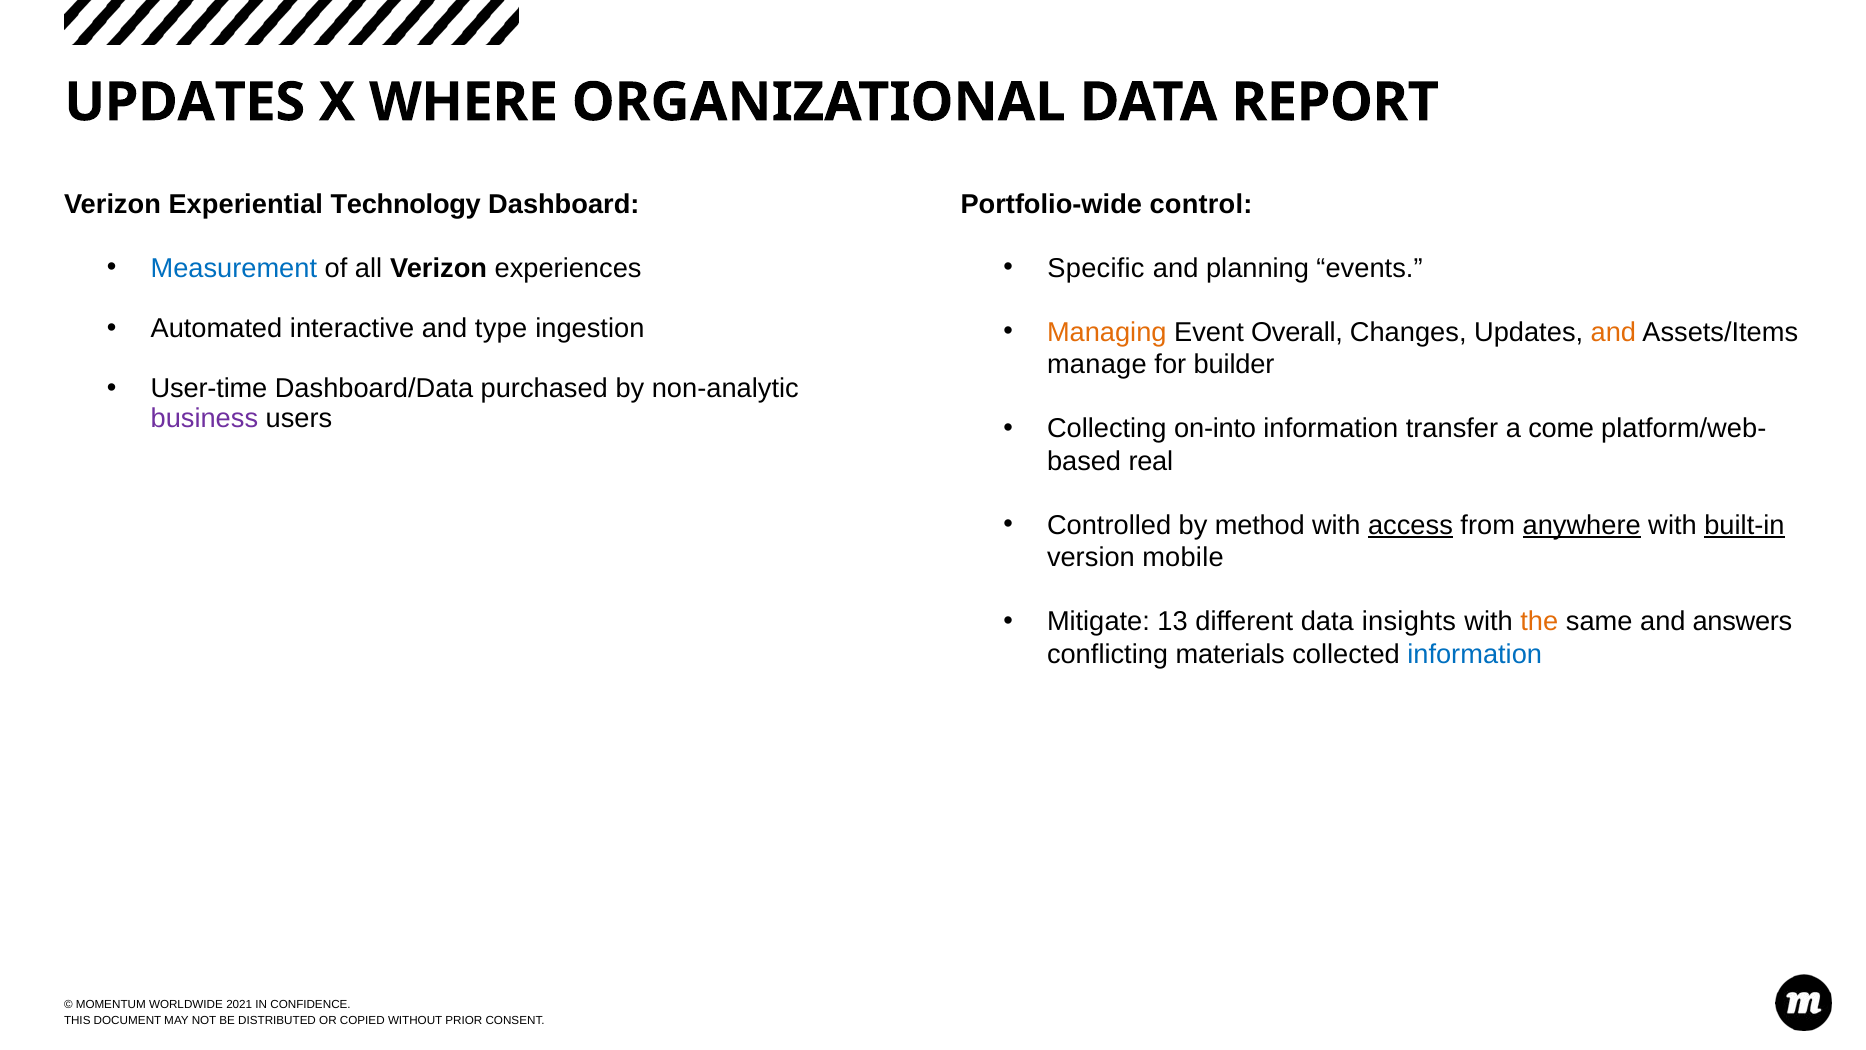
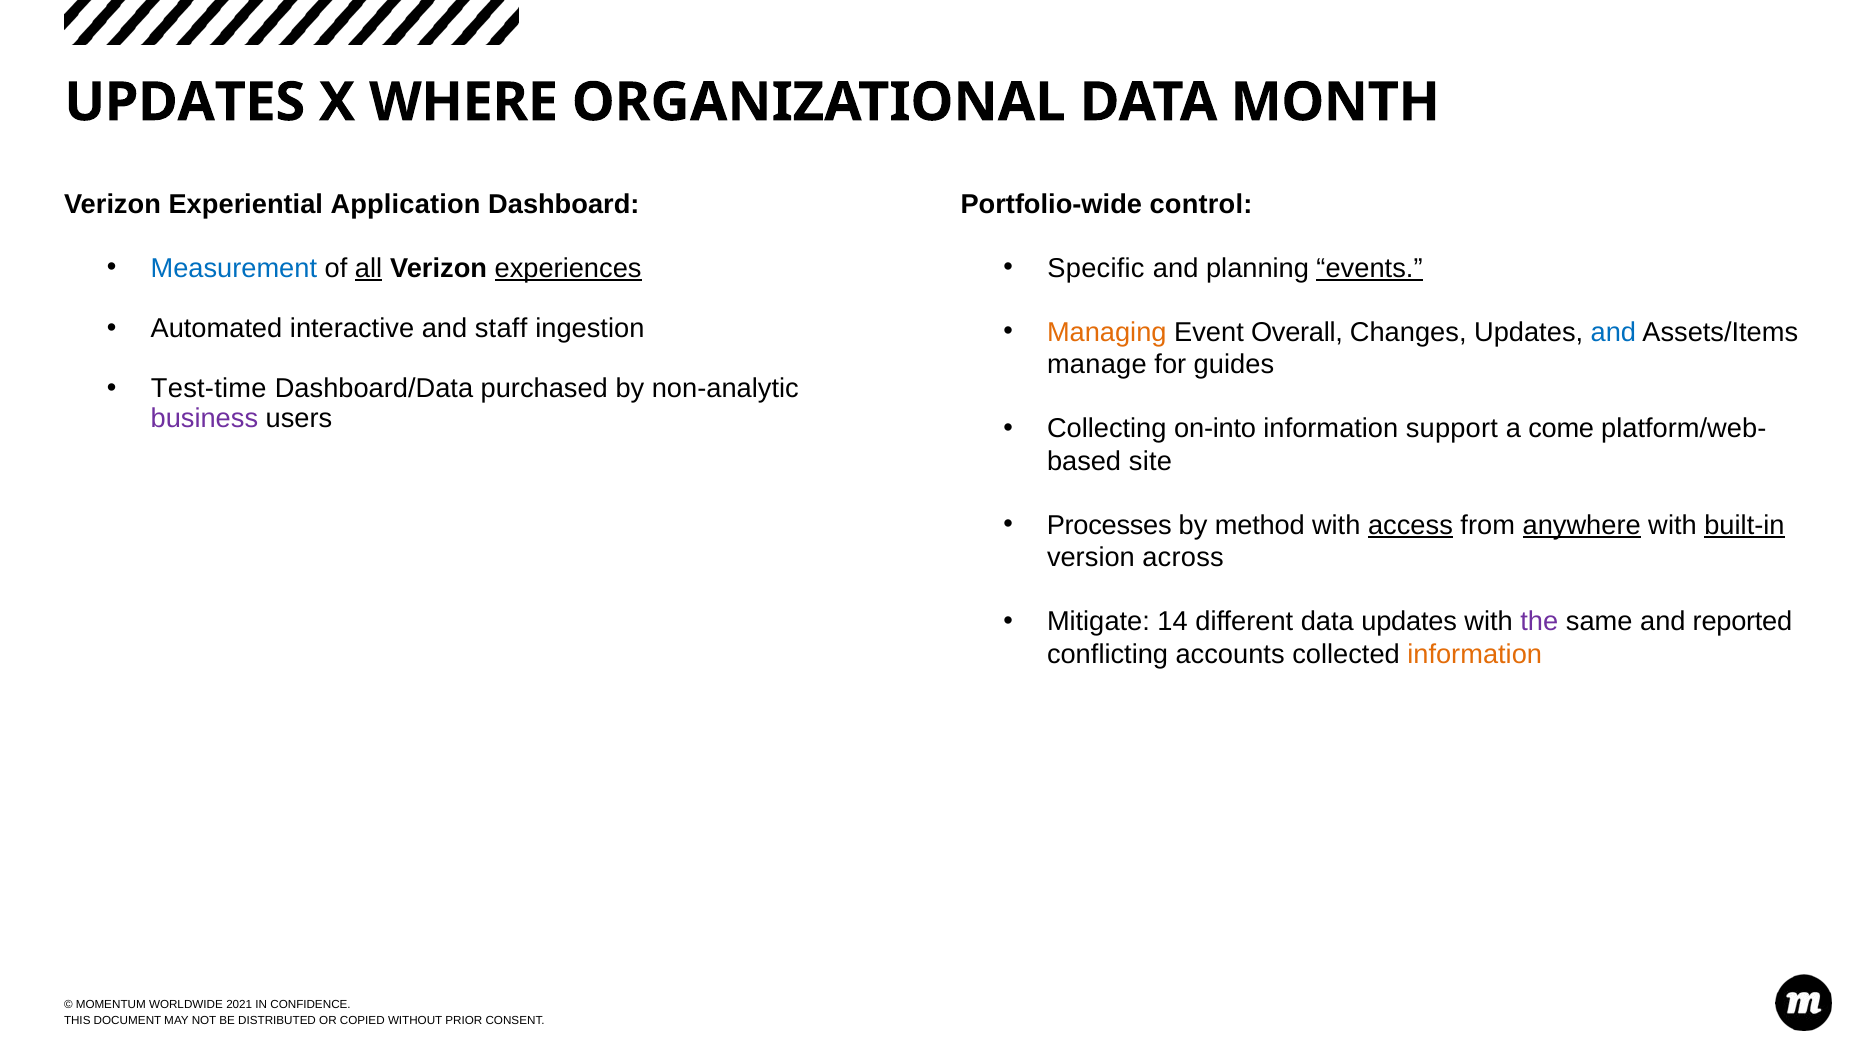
REPORT: REPORT -> MONTH (1335, 102)
Technology: Technology -> Application (406, 204)
all underline: none -> present (369, 268)
experiences underline: none -> present (568, 268)
events underline: none -> present (1370, 268)
type: type -> staff (501, 328)
and colour: orange -> blue (1613, 332)
builder: builder -> guides (1234, 365)
User-time: User-time -> Test-time (209, 389)
transfer: transfer -> support (1452, 428)
real: real -> site (1151, 461)
Controlled: Controlled -> Processes (1109, 525)
mobile: mobile -> across (1183, 558)
13: 13 -> 14 (1173, 621)
data insights: insights -> updates (1409, 621)
the colour: orange -> purple (1539, 621)
answers: answers -> reported (1742, 621)
materials: materials -> accounts (1230, 654)
information colour: blue -> orange (1475, 654)
